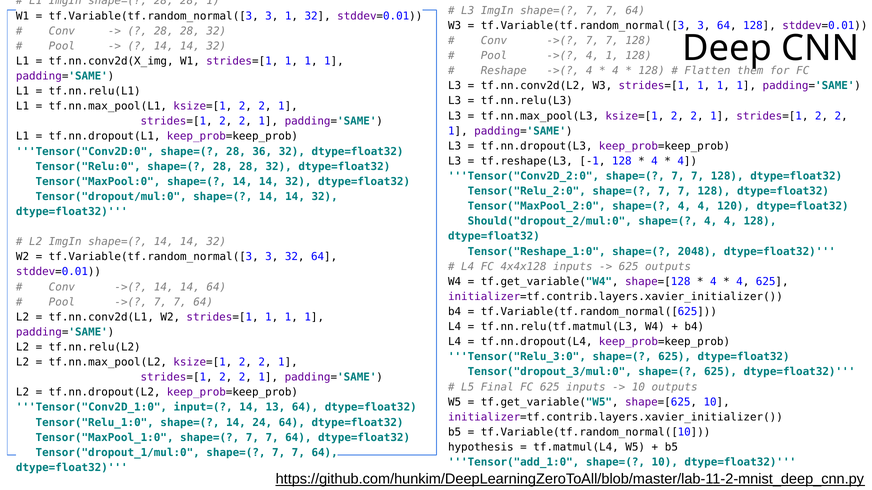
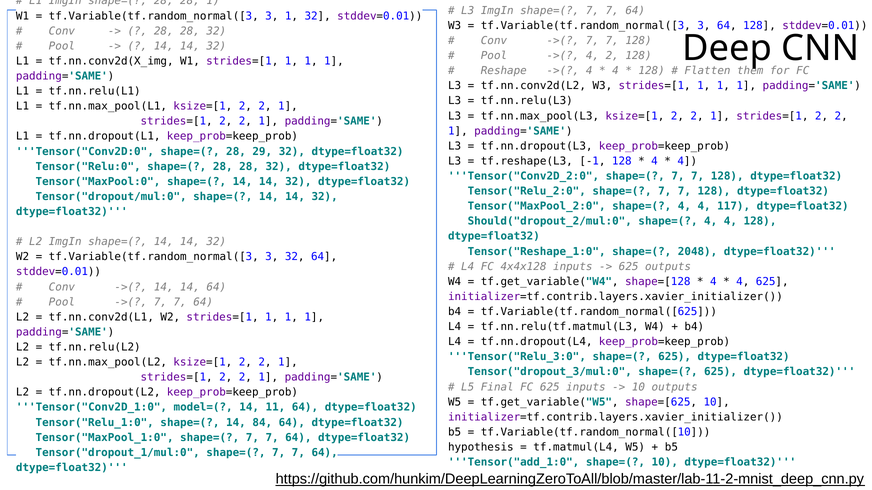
4 1: 1 -> 2 (612, 56)
36: 36 -> 29 (262, 152)
120: 120 -> 117 (734, 207)
input=(: input=( -> model=( (203, 408)
13: 13 -> 11 (275, 408)
24: 24 -> 84 (262, 423)
